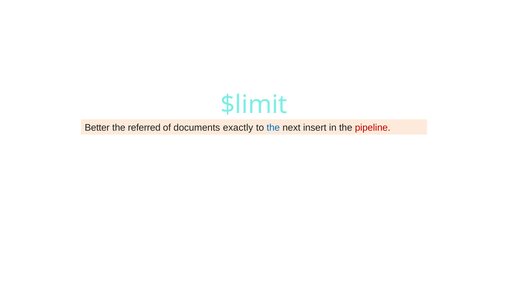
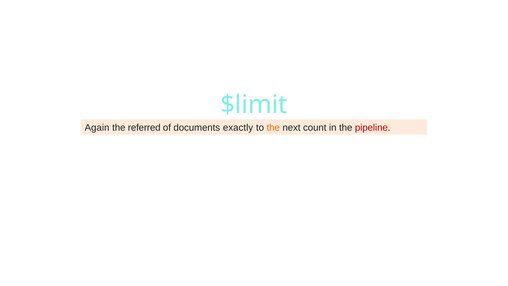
Better: Better -> Again (97, 128)
the colour: blue -> orange (273, 128)
insert: insert -> count (315, 128)
